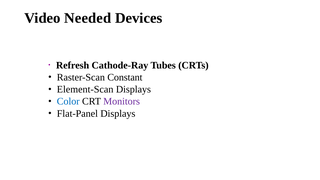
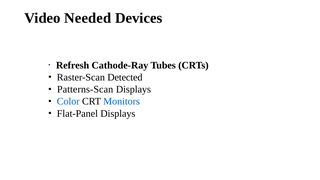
Constant: Constant -> Detected (125, 77)
Element-Scan: Element-Scan -> Patterns-Scan (85, 89)
Monitors colour: purple -> blue (122, 101)
